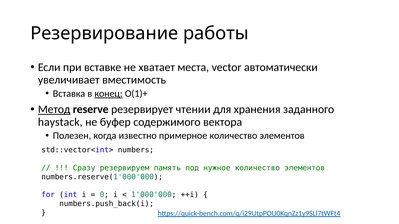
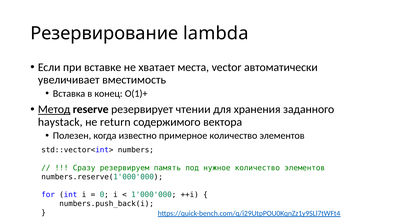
работы: работы -> lambda (216, 34)
конец underline: present -> none (109, 94)
буфер: буфер -> return (115, 122)
